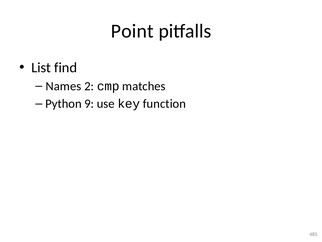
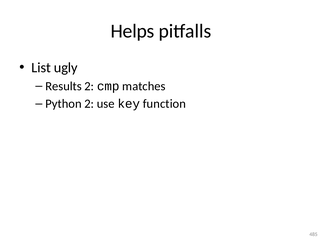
Point: Point -> Helps (132, 31)
find: find -> ugly (66, 68)
Names: Names -> Results (64, 86)
Python 9: 9 -> 2 (89, 104)
